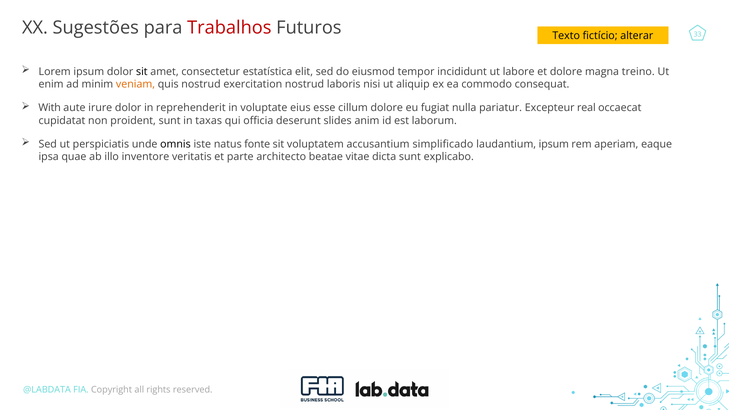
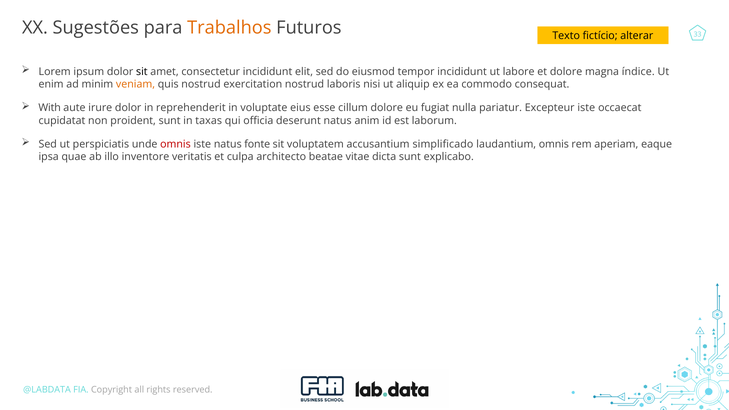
Trabalhos colour: red -> orange (229, 28)
consectetur estatística: estatística -> incididunt (268, 72)
treino: treino -> índice (638, 72)
Excepteur real: real -> iste (586, 108)
deserunt slides: slides -> natus (338, 121)
omnis colour: black -> red (175, 144)
laudantium ipsum: ipsum -> omnis (554, 144)
parte: parte -> culpa (240, 157)
